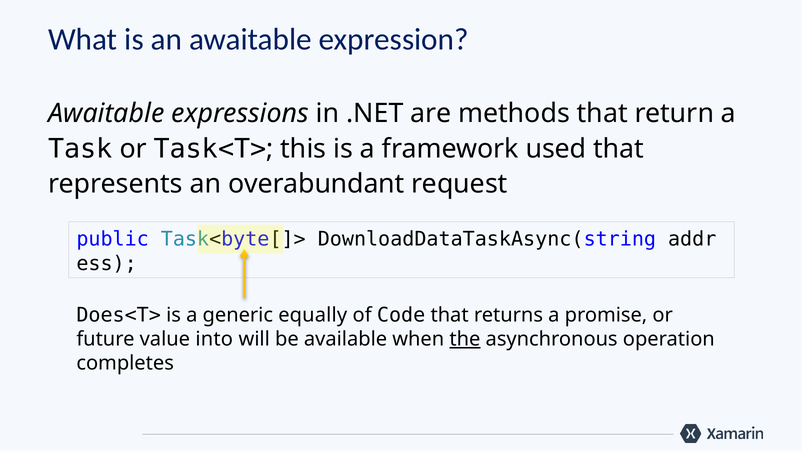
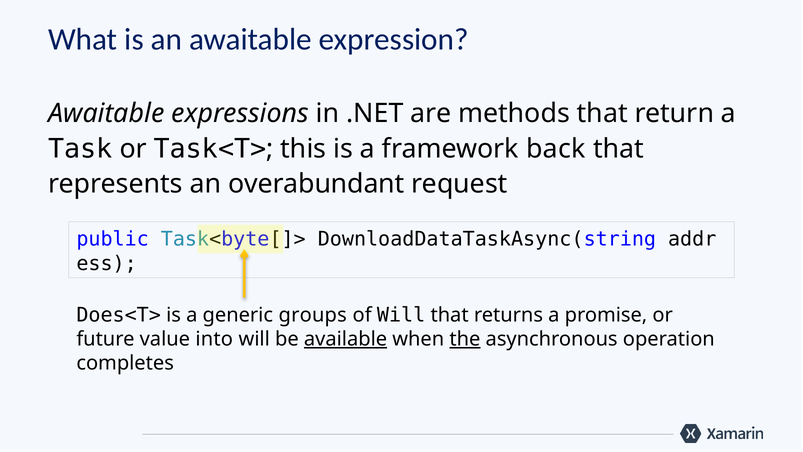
used: used -> back (556, 149)
equally: equally -> groups (313, 315)
of Code: Code -> Will (401, 315)
available underline: none -> present (346, 339)
